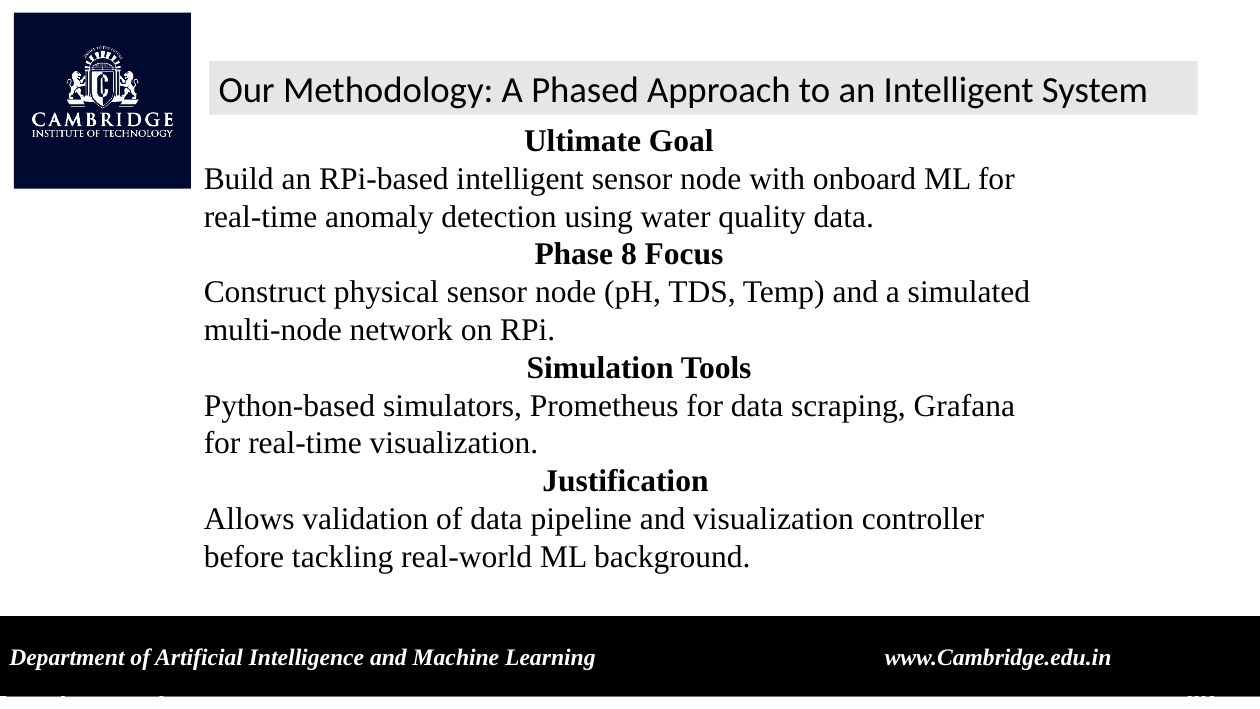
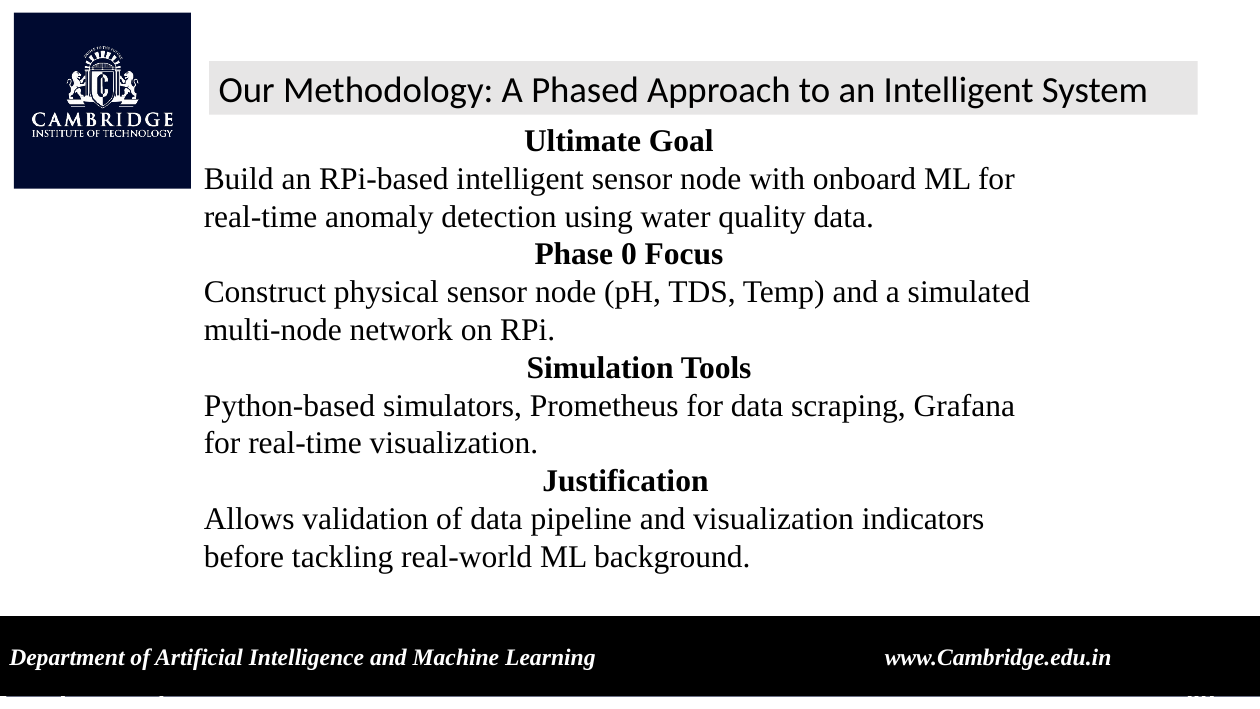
8: 8 -> 0 (629, 254)
controller: controller -> indicators (923, 519)
